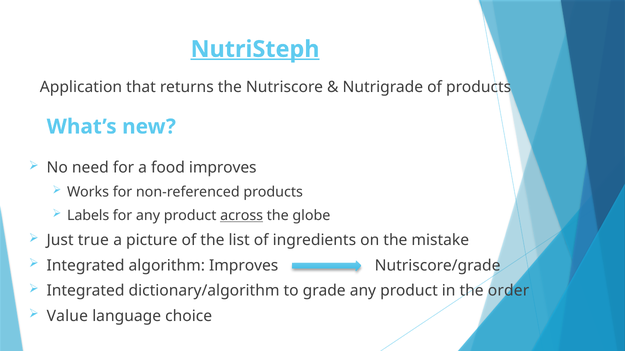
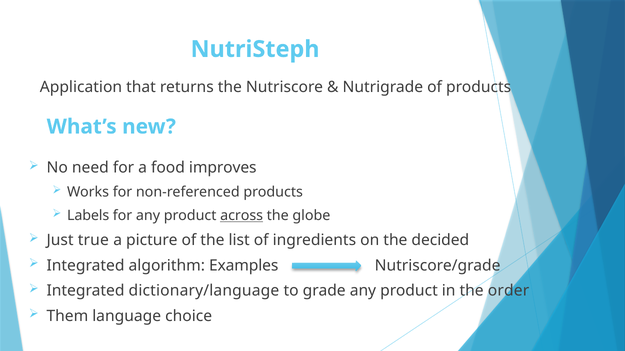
NutriSteph underline: present -> none (255, 49)
mistake: mistake -> decided (440, 241)
algorithm Improves: Improves -> Examples (244, 266)
dictionary/algorithm: dictionary/algorithm -> dictionary/language (204, 291)
Value: Value -> Them (67, 316)
